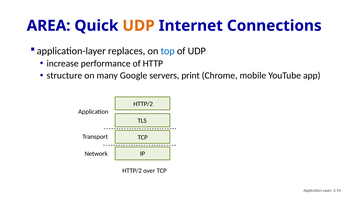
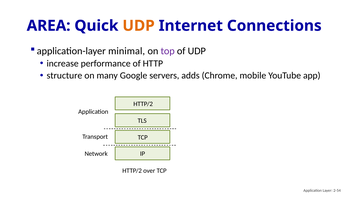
replaces: replaces -> minimal (127, 51)
top colour: blue -> purple (168, 51)
print: print -> adds (191, 76)
